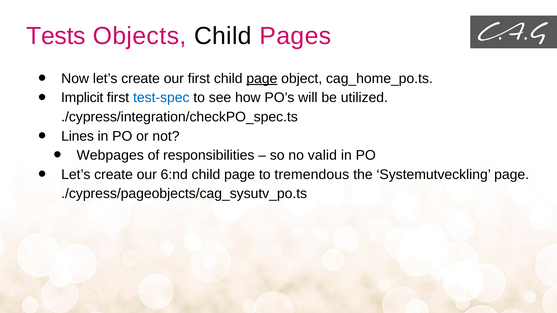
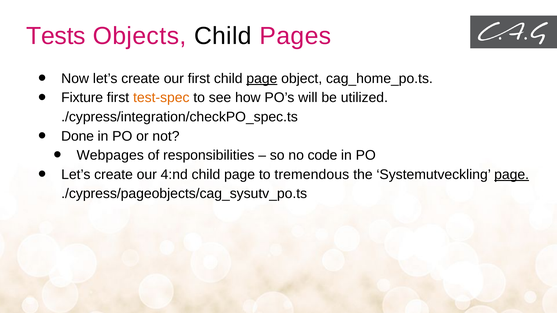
Implicit: Implicit -> Fixture (82, 98)
test-spec colour: blue -> orange (161, 98)
Lines: Lines -> Done (78, 136)
valid: valid -> code (323, 155)
6:nd: 6:nd -> 4:nd (174, 175)
page underline: none -> present (512, 175)
